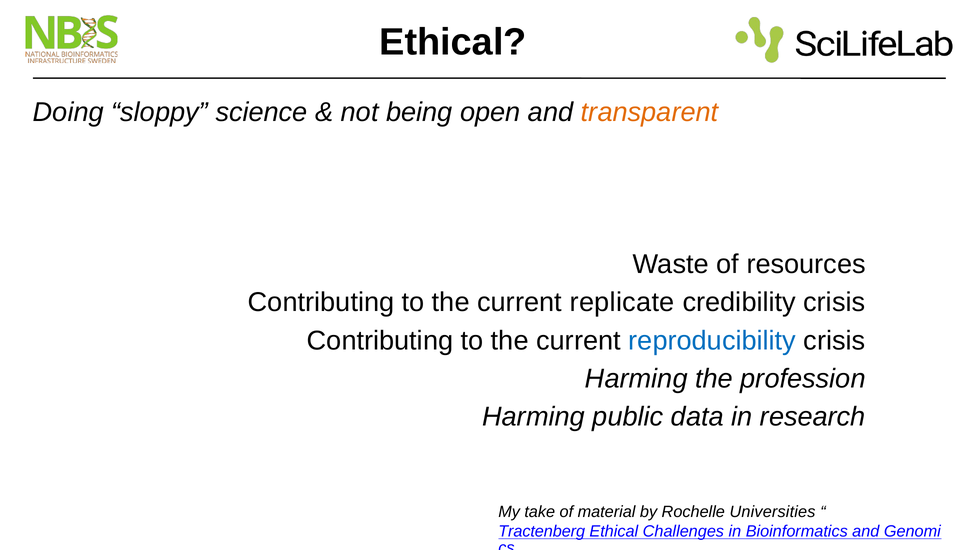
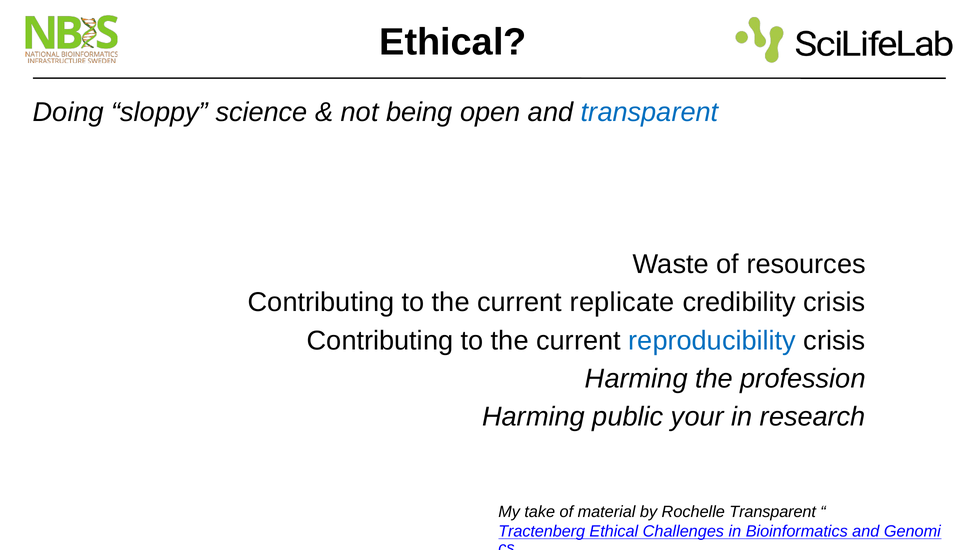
transparent colour: orange -> blue (650, 112)
data: data -> your (697, 416)
Rochelle Universities: Universities -> Transparent (773, 512)
